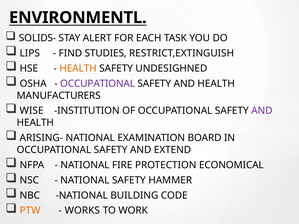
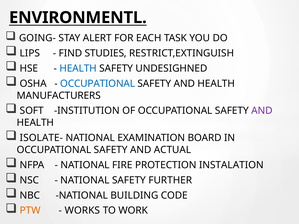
SOLIDS-: SOLIDS- -> GOING- (37, 38)
HEALTH colour: orange -> blue (78, 68)
OCCUPATIONAL colour: purple -> blue (98, 84)
WISE: WISE -> SOFT (32, 111)
ARISING-: ARISING- -> ISOLATE- (41, 138)
EXTEND: EXTEND -> ACTUAL (173, 150)
ECONOMICAL: ECONOMICAL -> INSTALATION (231, 165)
HAMMER: HAMMER -> FURTHER (170, 180)
